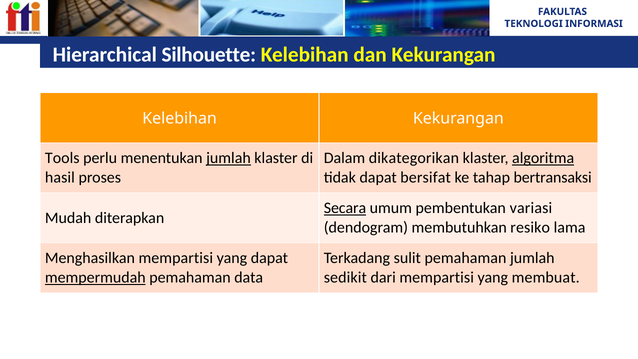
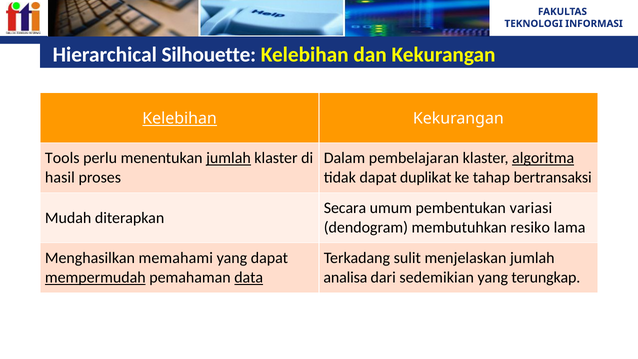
Kelebihan underline: none -> present (180, 119)
dikategorikan: dikategorikan -> pembelajaran (414, 158)
bersifat: bersifat -> duplikat (426, 178)
Secara underline: present -> none (345, 208)
Menghasilkan mempartisi: mempartisi -> memahami (176, 258)
sulit pemahaman: pemahaman -> menjelaskan (465, 258)
data underline: none -> present (249, 277)
sedikit: sedikit -> analisa (345, 277)
dari mempartisi: mempartisi -> sedemikian (437, 277)
membuat: membuat -> terungkap (546, 277)
